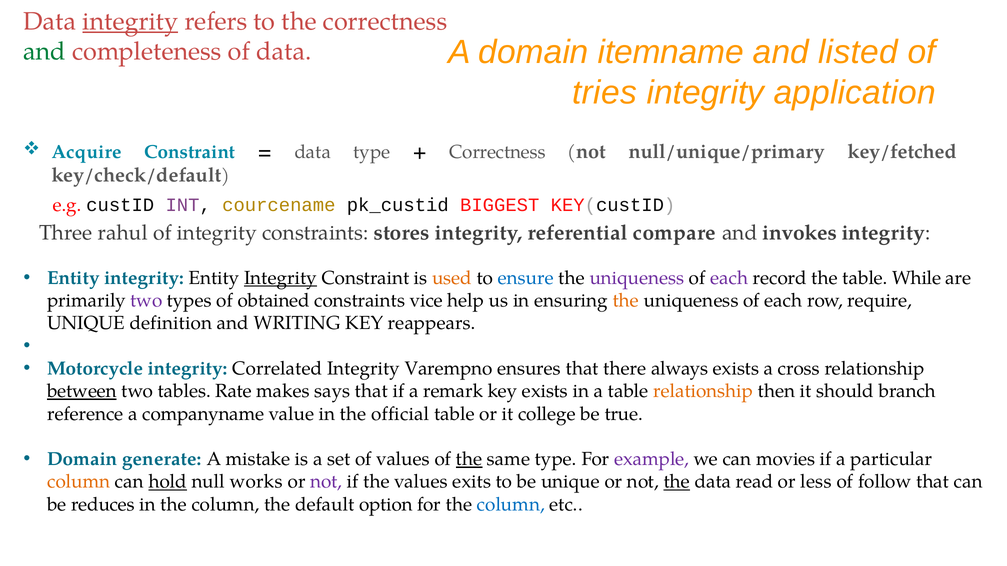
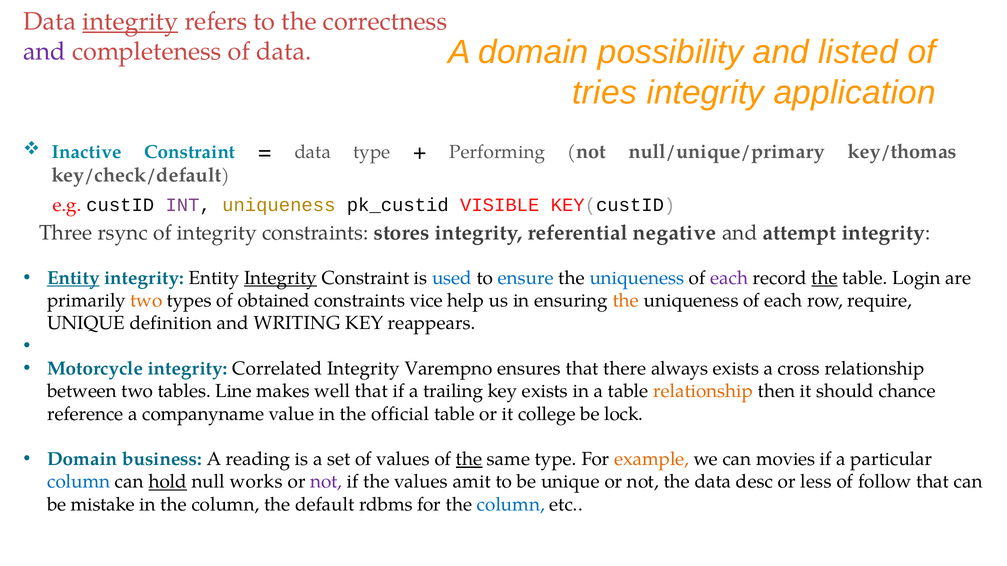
itemname: itemname -> possibility (671, 52)
and colour: green -> purple (45, 51)
Acquire: Acquire -> Inactive (87, 152)
Correctness: Correctness -> Performing (497, 152)
key/fetched: key/fetched -> key/thomas (902, 152)
INT courcename: courcename -> uniqueness (279, 205)
BIGGEST: BIGGEST -> VISIBLE (500, 205)
rahul: rahul -> rsync (123, 233)
compare: compare -> negative (674, 233)
invokes: invokes -> attempt (799, 233)
Entity underline: none -> present (73, 278)
used colour: orange -> blue (452, 278)
uniqueness colour: purple -> blue (637, 278)
the underline: none -> present (824, 278)
While: While -> Login (917, 278)
two colour: purple -> orange (146, 301)
between underline: present -> none (82, 391)
Rate: Rate -> Line (234, 391)
says: says -> well (332, 391)
remark: remark -> trailing (453, 391)
branch: branch -> chance (907, 391)
true: true -> lock (624, 414)
generate: generate -> business (162, 459)
mistake: mistake -> reading (258, 459)
example colour: purple -> orange (652, 459)
column colour: orange -> blue (79, 482)
exits: exits -> amit (472, 482)
the underline: present -> none (677, 482)
read: read -> desc (754, 482)
reduces: reduces -> mistake (103, 505)
option: option -> rdbms (386, 505)
